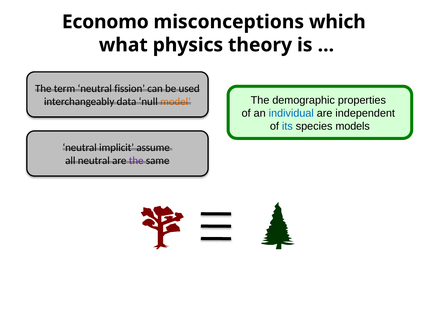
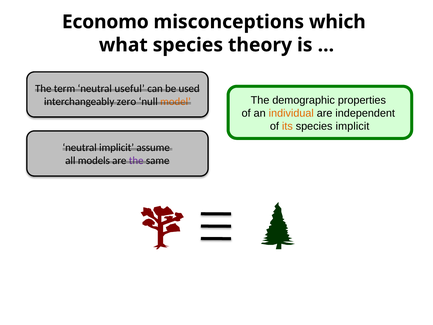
what physics: physics -> species (188, 45)
fission: fission -> useful (130, 89)
data: data -> zero (126, 102)
individual colour: blue -> orange (291, 113)
its colour: blue -> orange (287, 126)
species models: models -> implicit (353, 126)
all neutral: neutral -> models (94, 161)
